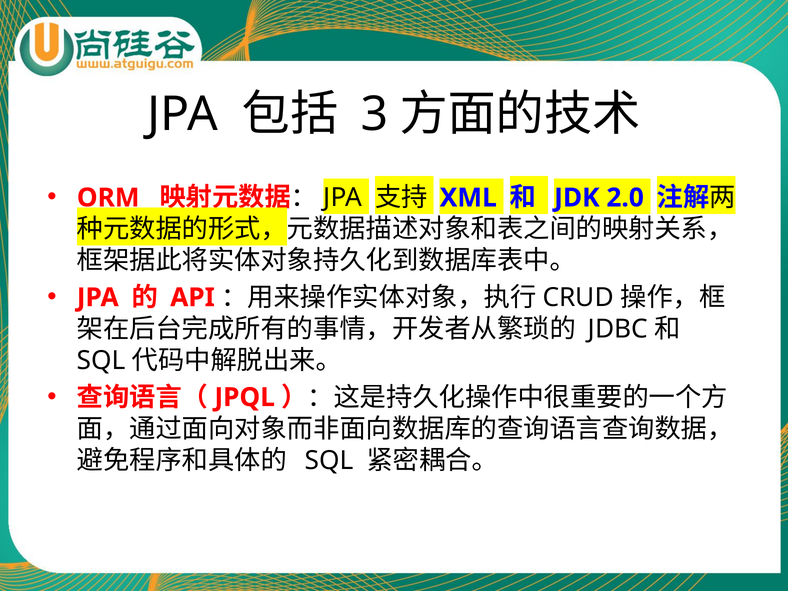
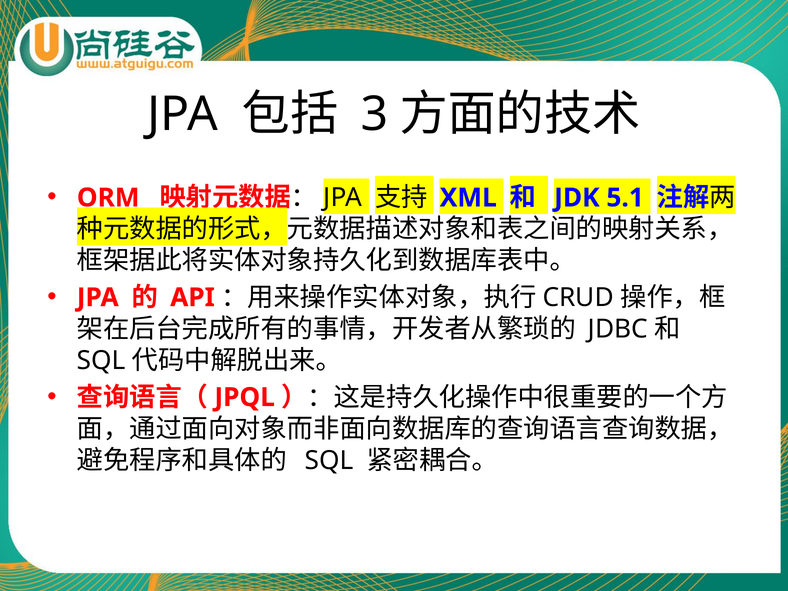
2.0: 2.0 -> 5.1 (625, 198)
